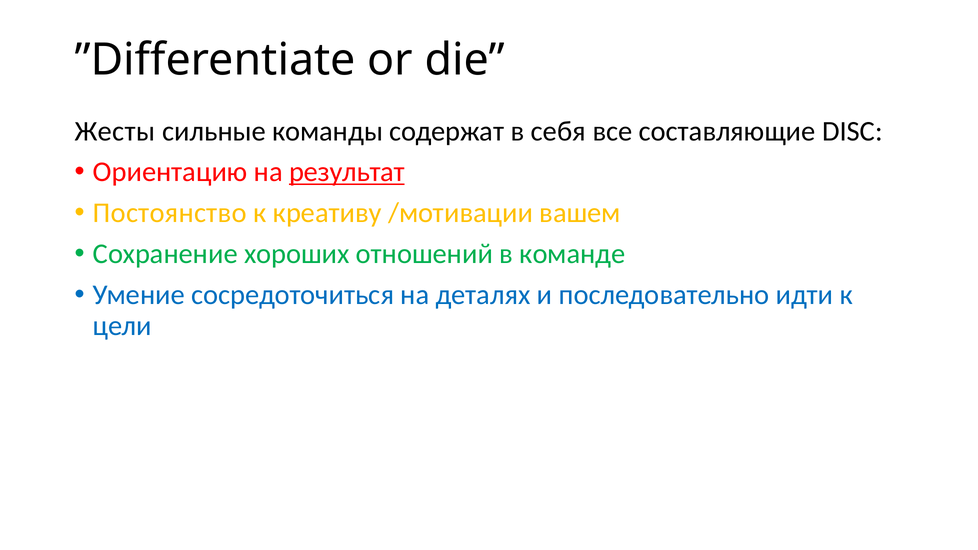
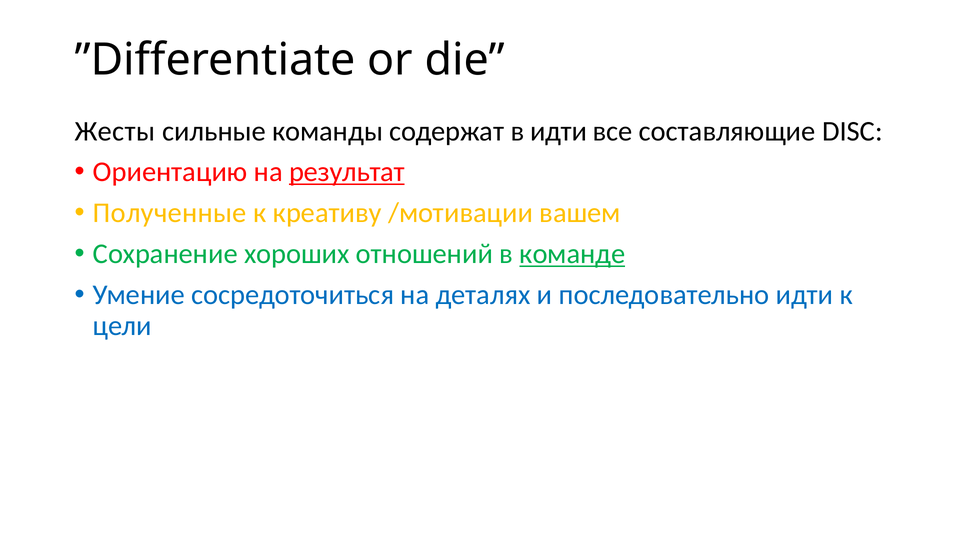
в себя: себя -> идти (559, 131)
Постоянство: Постоянство -> Полученные (170, 213)
команде underline: none -> present (572, 254)
